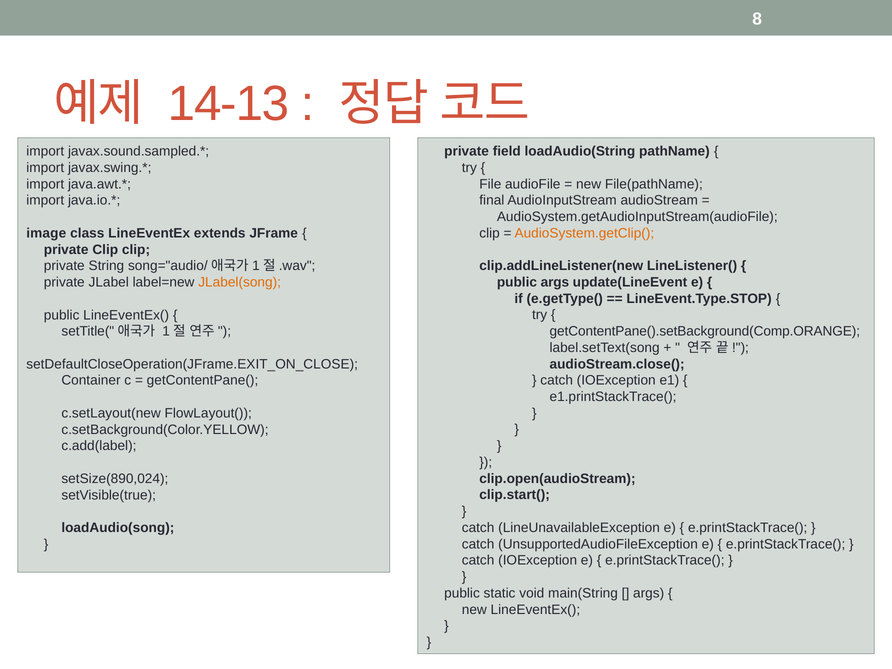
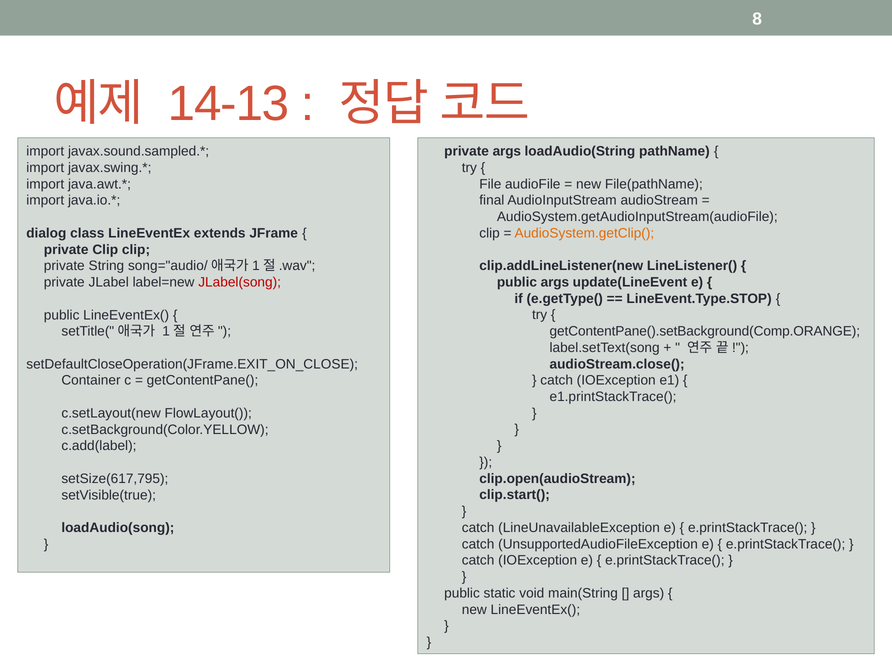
private field: field -> args (507, 151)
image: image -> dialog (46, 233)
JLabel(song colour: orange -> red (240, 282)
setSize(890,024: setSize(890,024 -> setSize(617,795 (115, 479)
